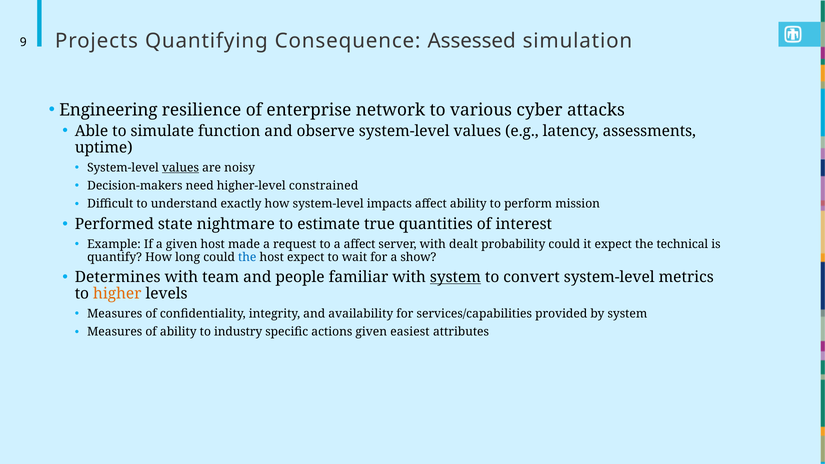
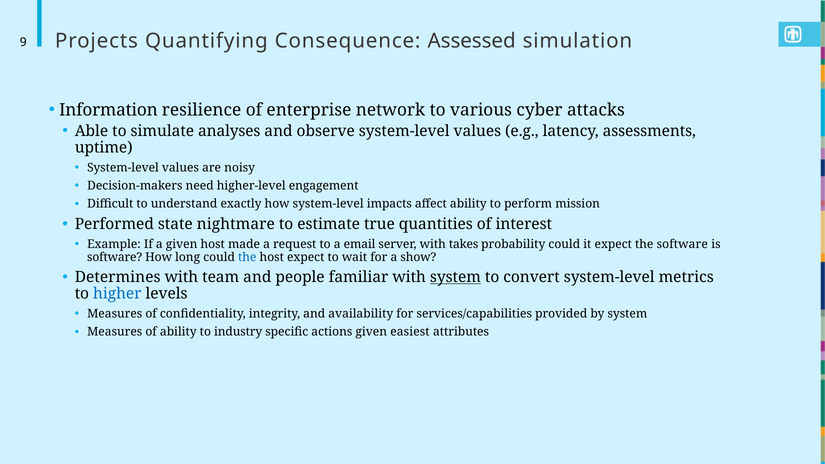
Engineering: Engineering -> Information (108, 110)
function: function -> analyses (229, 131)
values underline: present -> none (180, 168)
constrained: constrained -> engagement (324, 186)
a affect: affect -> email (360, 244)
dealt: dealt -> takes (464, 244)
the technical: technical -> software (682, 244)
quantify: quantify -> software (115, 257)
higher colour: orange -> blue (117, 294)
